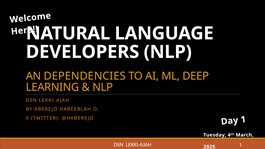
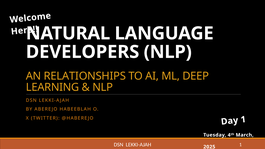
DEPENDENCIES: DEPENDENCIES -> RELATIONSHIPS (85, 76)
